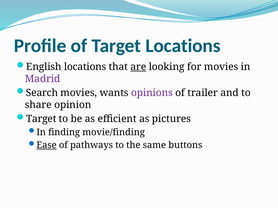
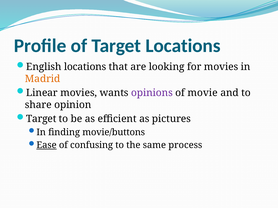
are underline: present -> none (138, 67)
Madrid colour: purple -> orange (43, 79)
Search: Search -> Linear (42, 93)
trailer: trailer -> movie (203, 93)
movie/finding: movie/finding -> movie/buttons (114, 132)
pathways: pathways -> confusing (92, 145)
buttons: buttons -> process (185, 145)
